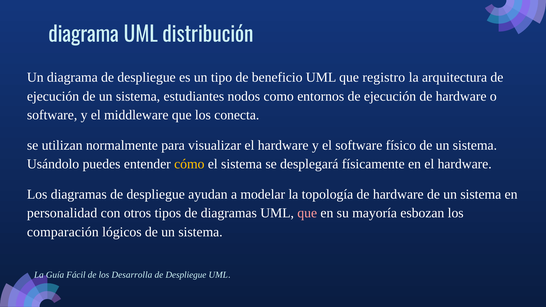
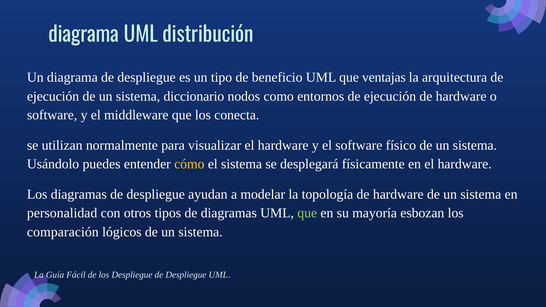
registro: registro -> ventajas (384, 77)
estudiantes: estudiantes -> diccionario (194, 96)
que colour: pink -> light green (307, 213)
los Desarrolla: Desarrolla -> Despliegue (132, 275)
